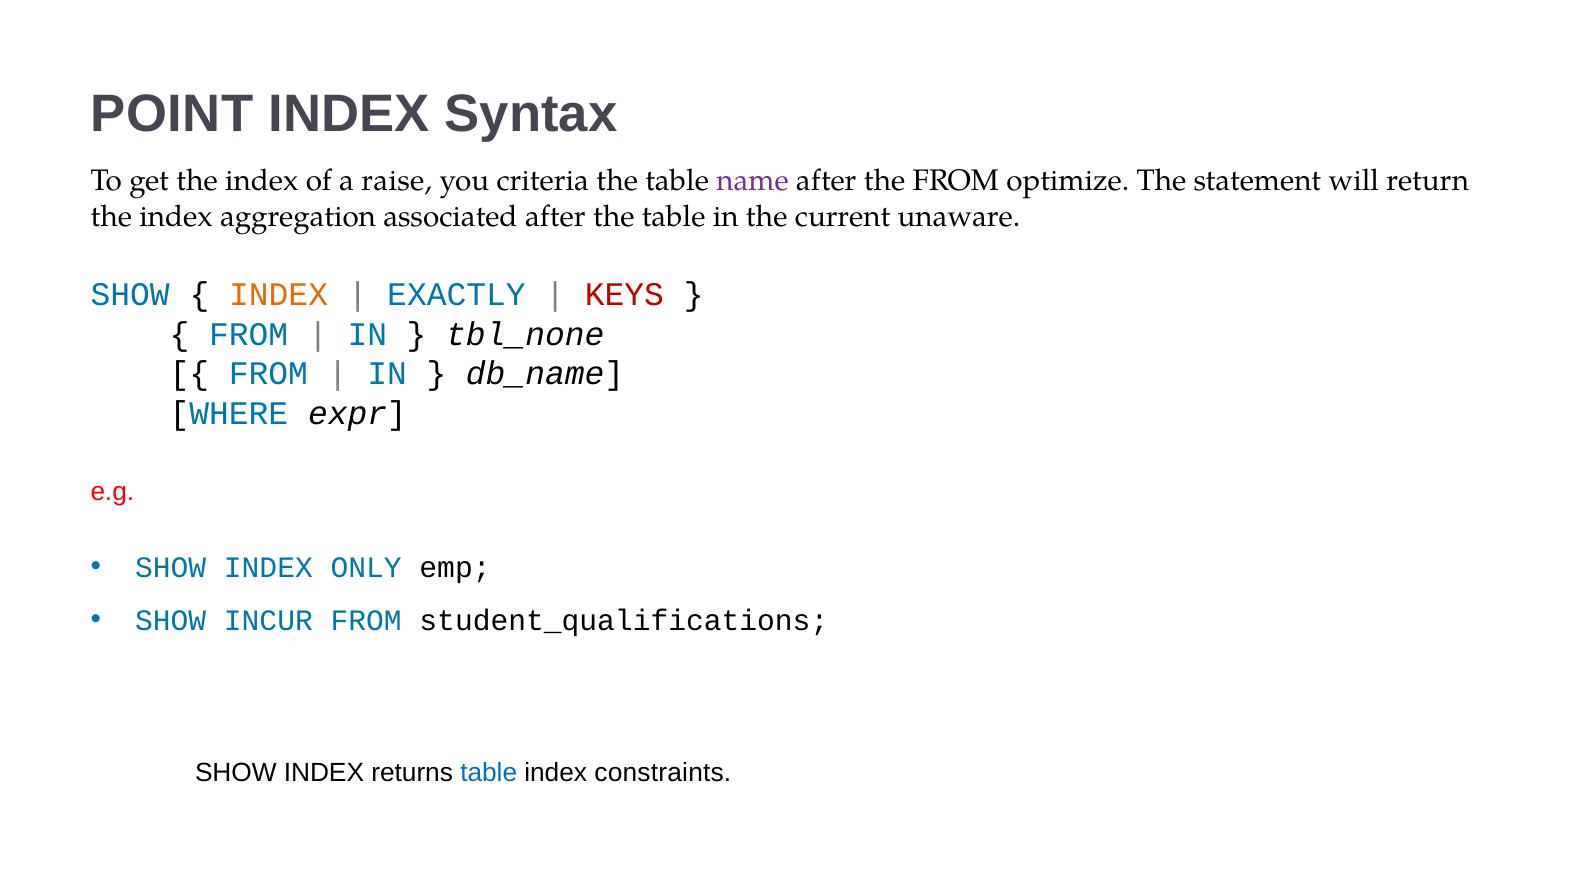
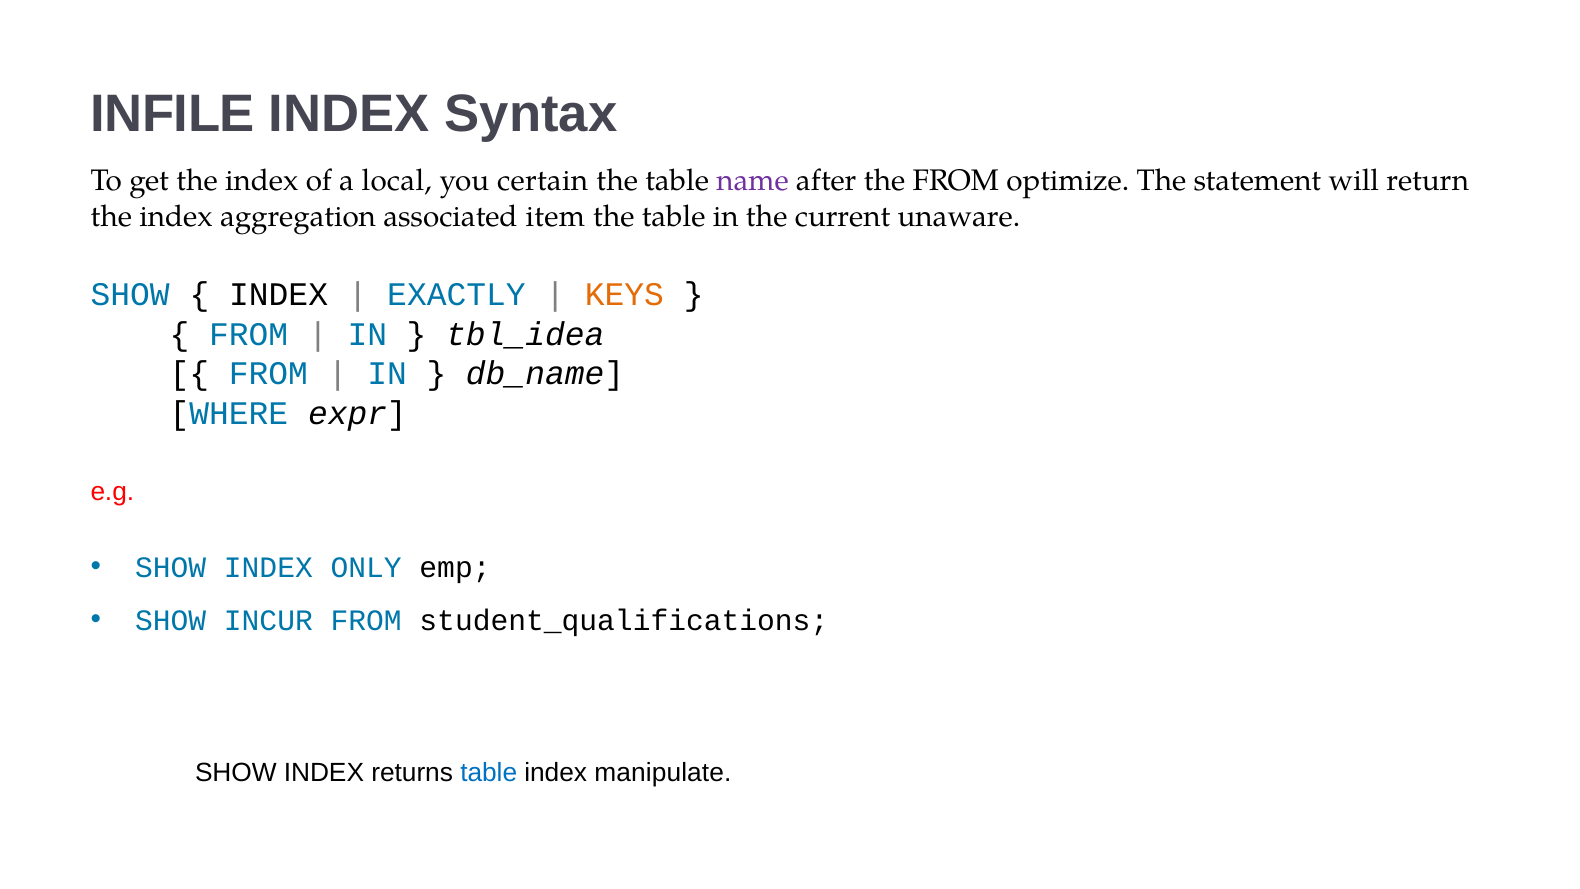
POINT: POINT -> INFILE (173, 114)
raise: raise -> local (397, 181)
criteria: criteria -> certain (543, 181)
associated after: after -> item (555, 216)
INDEX colour: orange -> black (279, 295)
KEYS colour: red -> orange (624, 295)
tbl_none: tbl_none -> tbl_idea (525, 334)
constraints: constraints -> manipulate (663, 773)
